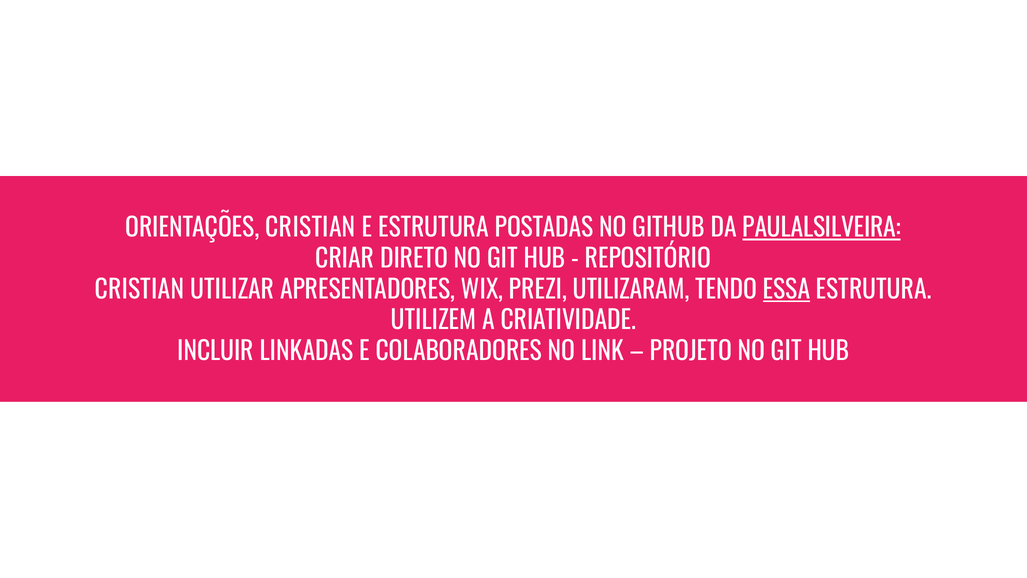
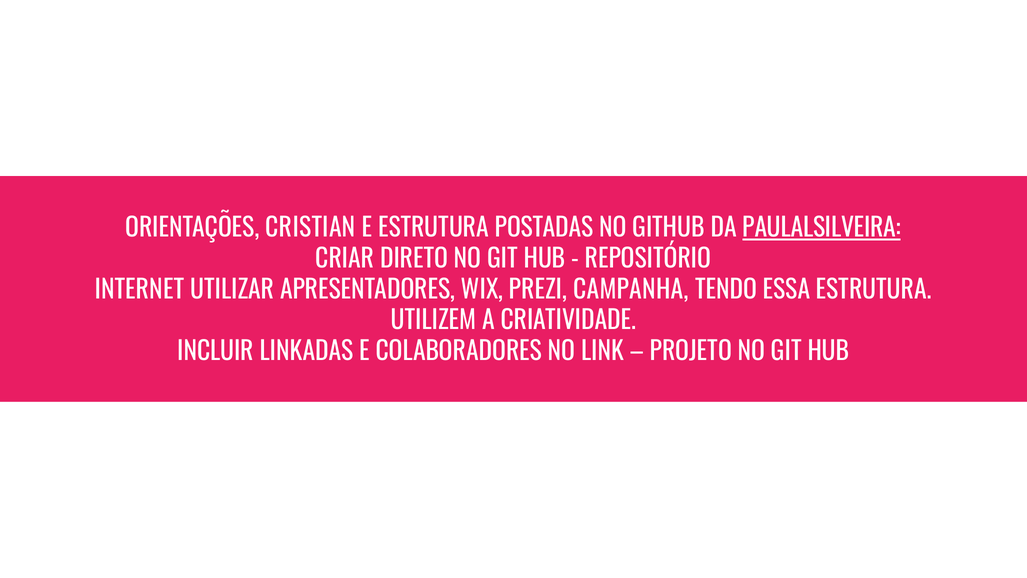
CRISTIAN: CRISTIAN -> INTERNET (139, 290)
UTILIZARAM: UTILIZARAM -> CAMPANHA (631, 290)
ESSA underline: present -> none (787, 290)
